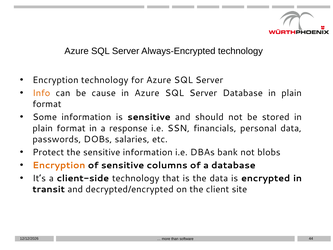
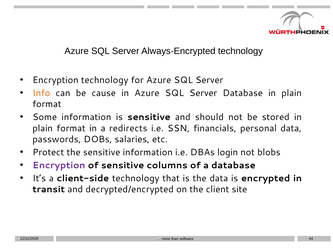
response: response -> redirects (128, 128)
bank: bank -> login (228, 152)
Encryption colour: orange -> purple (59, 165)
